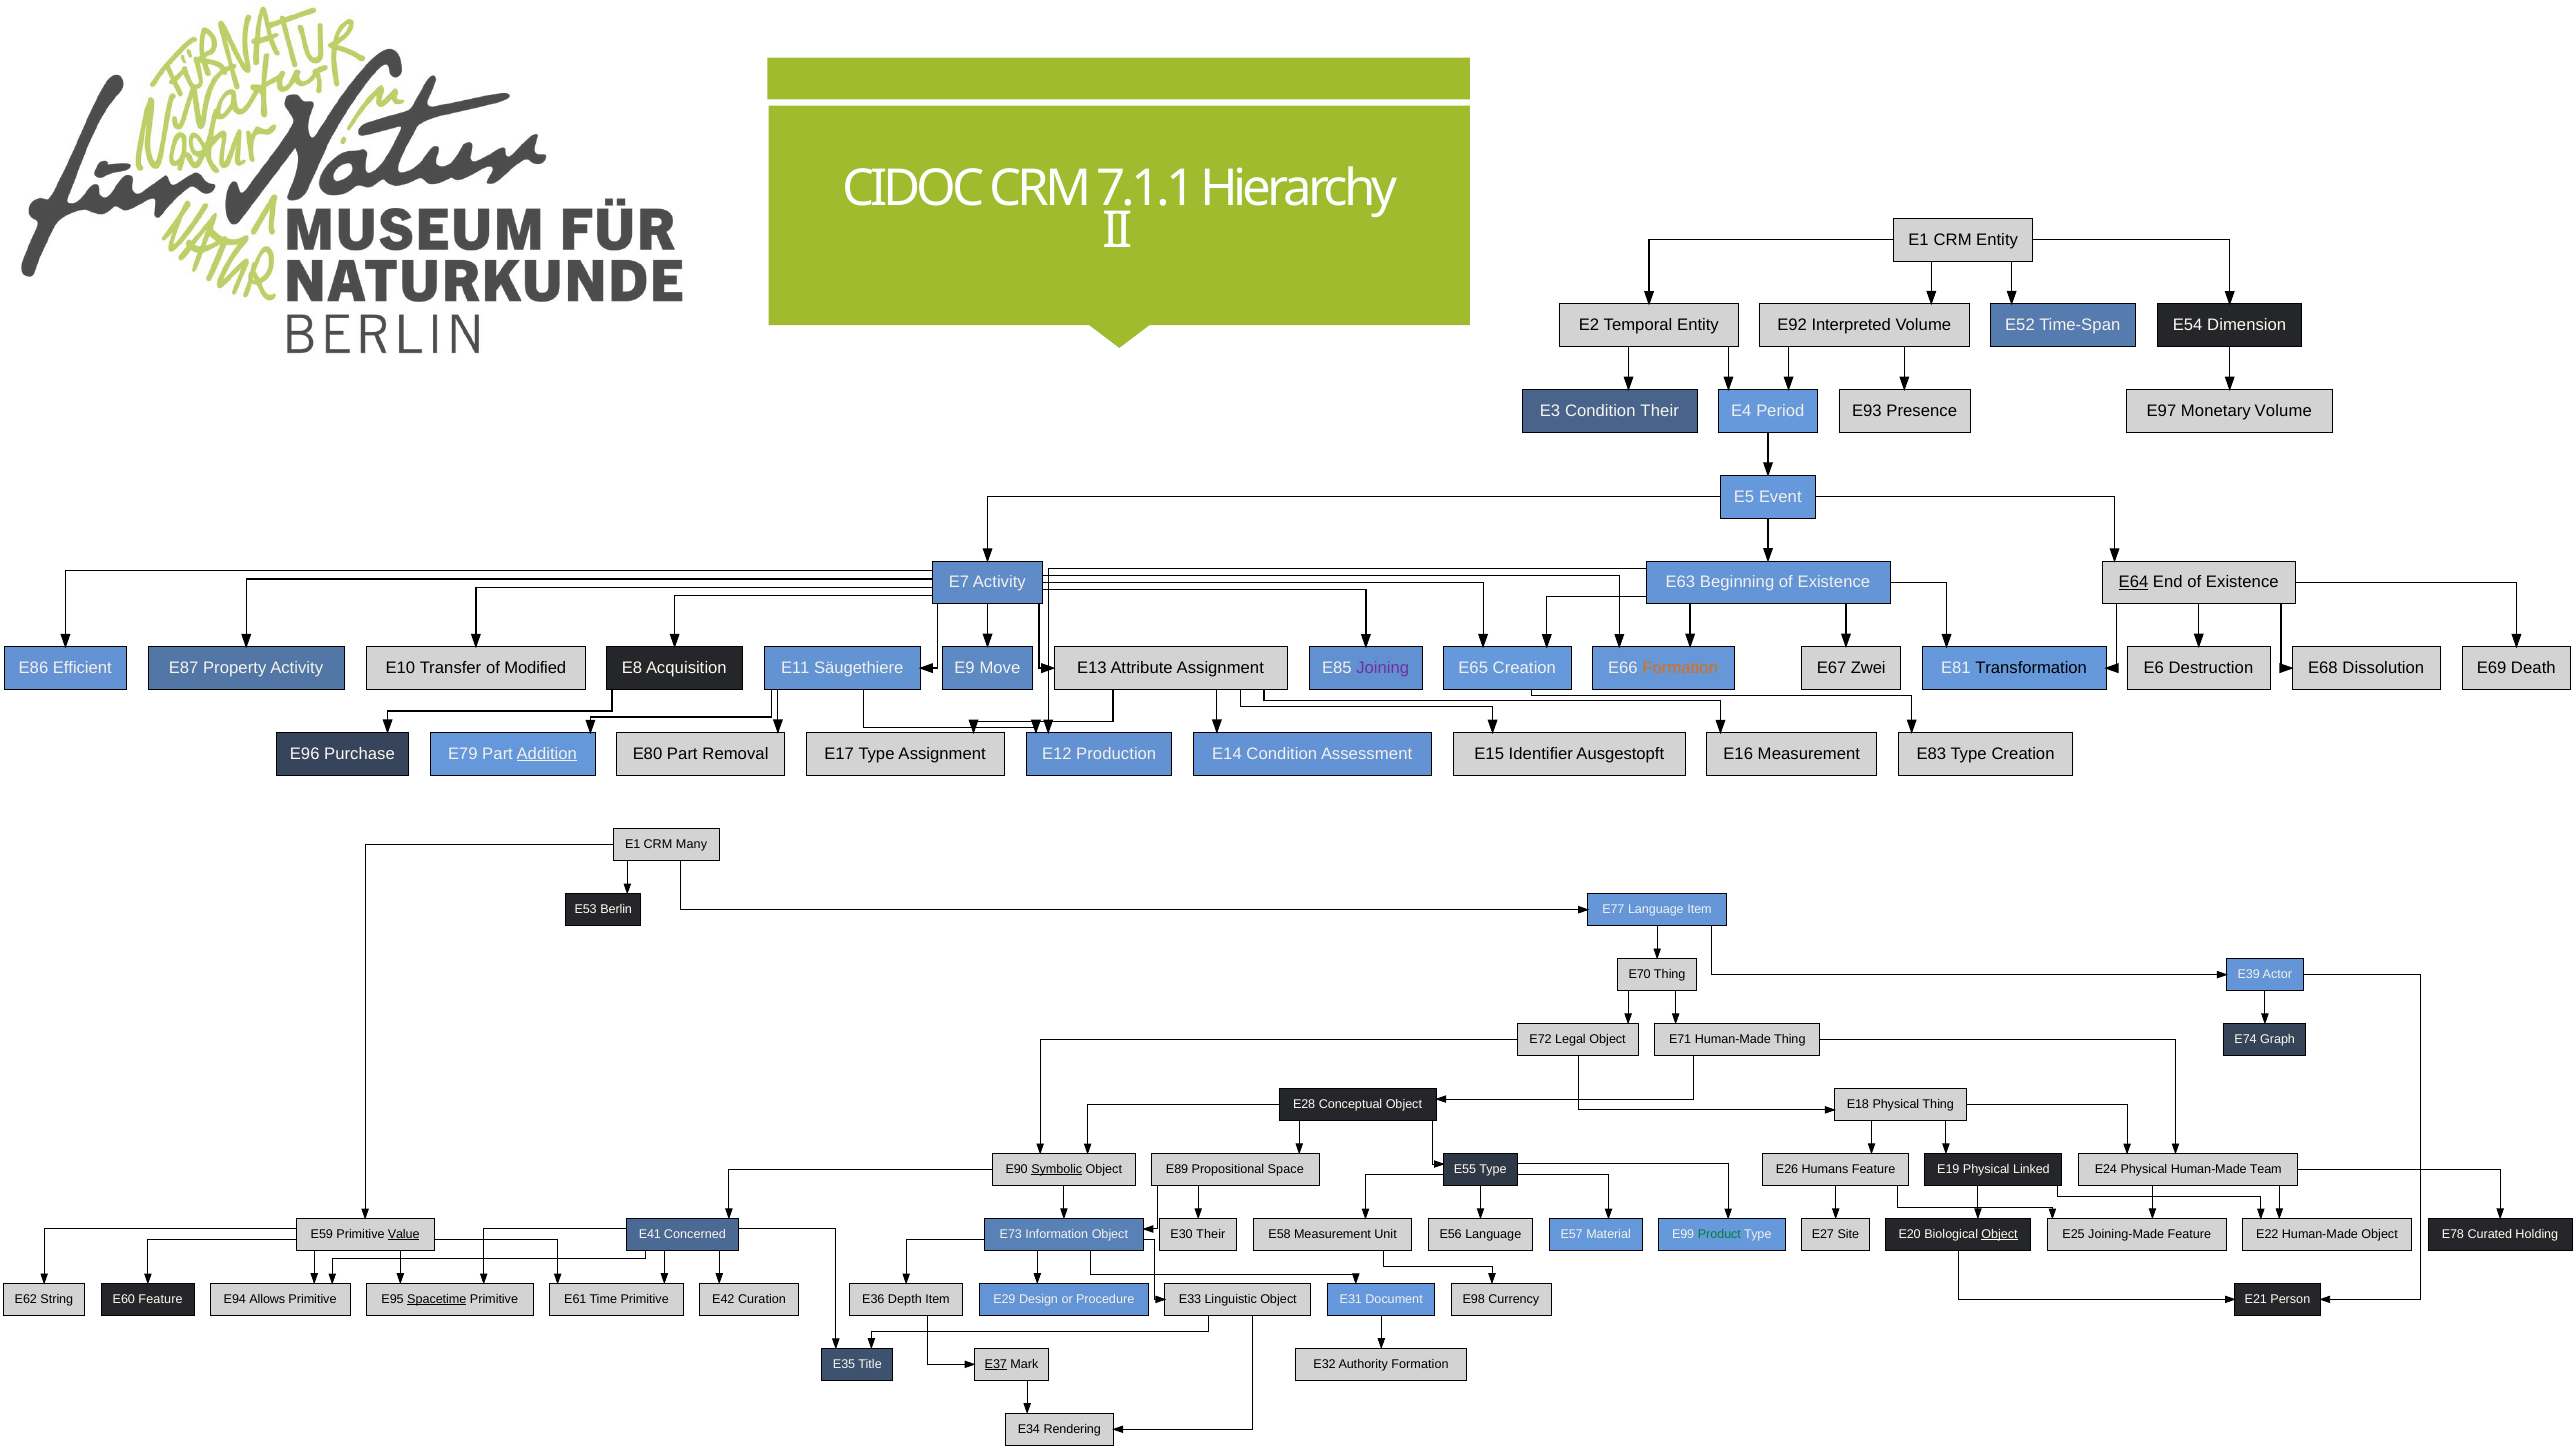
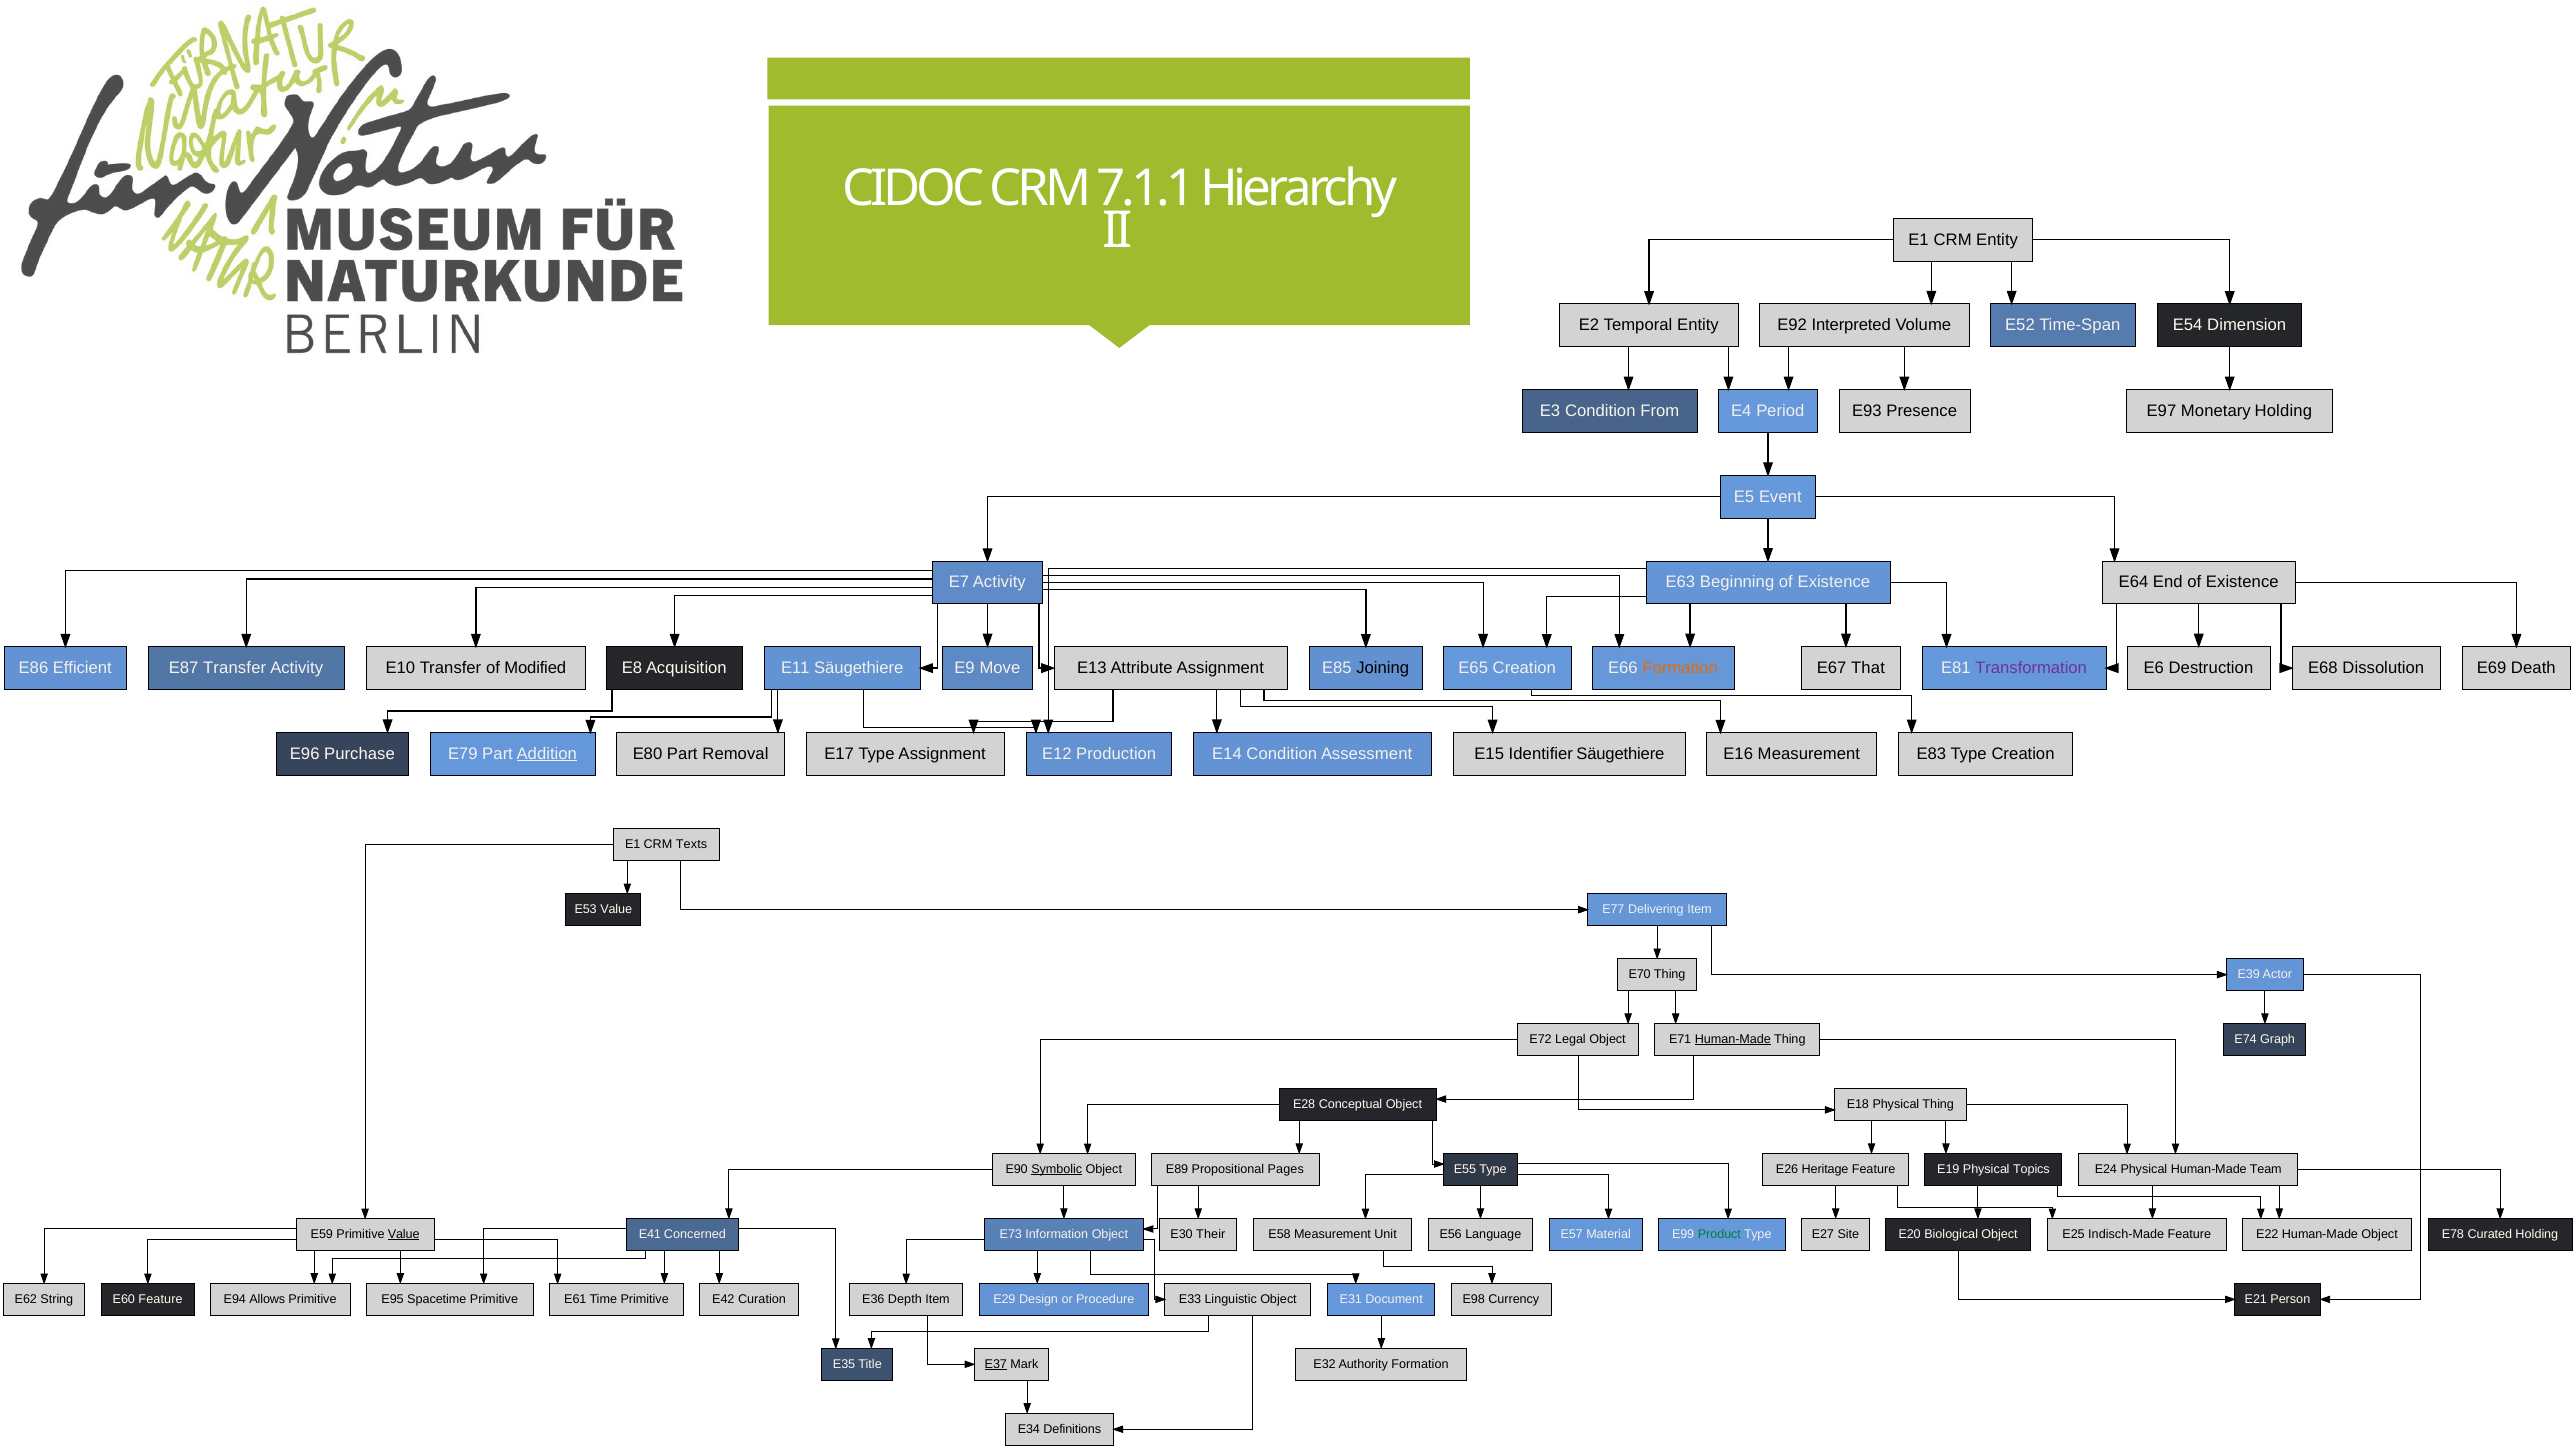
Condition Their: Their -> From (1660, 411)
Monetary Volume: Volume -> Holding (2283, 411)
E64 underline: present -> none (2134, 582)
E87 Property: Property -> Transfer (235, 668)
Joining colour: purple -> black (1383, 668)
Zwei: Zwei -> That (1868, 668)
Transformation colour: black -> purple (2031, 668)
Identifier Ausgestopft: Ausgestopft -> Säugethiere (1620, 754)
Many: Many -> Texts (692, 845)
E53 Berlin: Berlin -> Value (616, 909)
E77 Language: Language -> Delivering (1656, 909)
Human-Made underline: none -> present (1733, 1039)
Space: Space -> Pages (1286, 1169)
Humans: Humans -> Heritage (1825, 1169)
Linked: Linked -> Topics (2031, 1169)
Object underline: present -> none (2000, 1234)
Joining-Made: Joining-Made -> Indisch-Made (2126, 1234)
Spacetime underline: present -> none (437, 1299)
Rendering: Rendering -> Definitions (1072, 1429)
